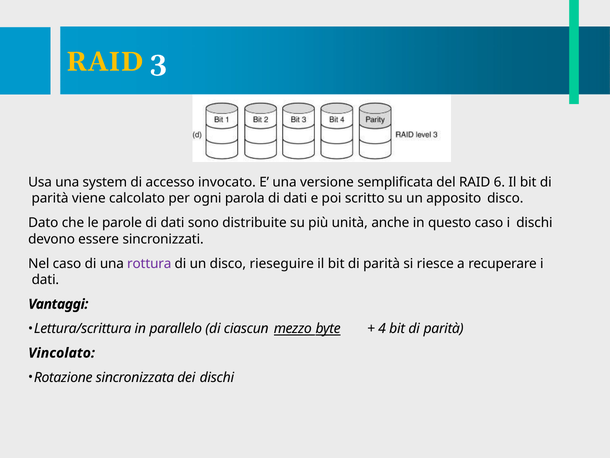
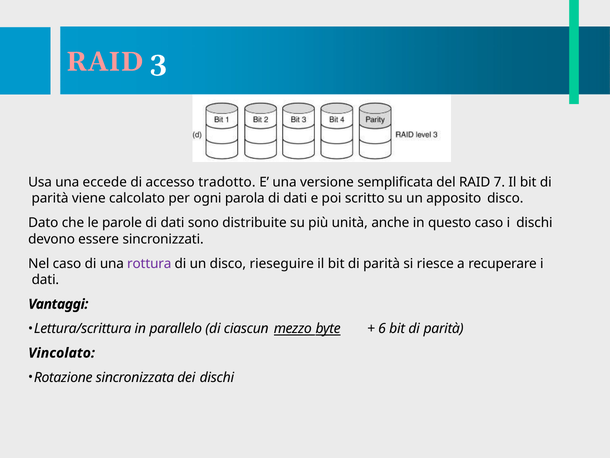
RAID colour: yellow -> pink (105, 62)
system: system -> eccede (105, 182)
invocato: invocato -> tradotto (227, 182)
6: 6 -> 7 (499, 182)
4: 4 -> 6 (382, 328)
